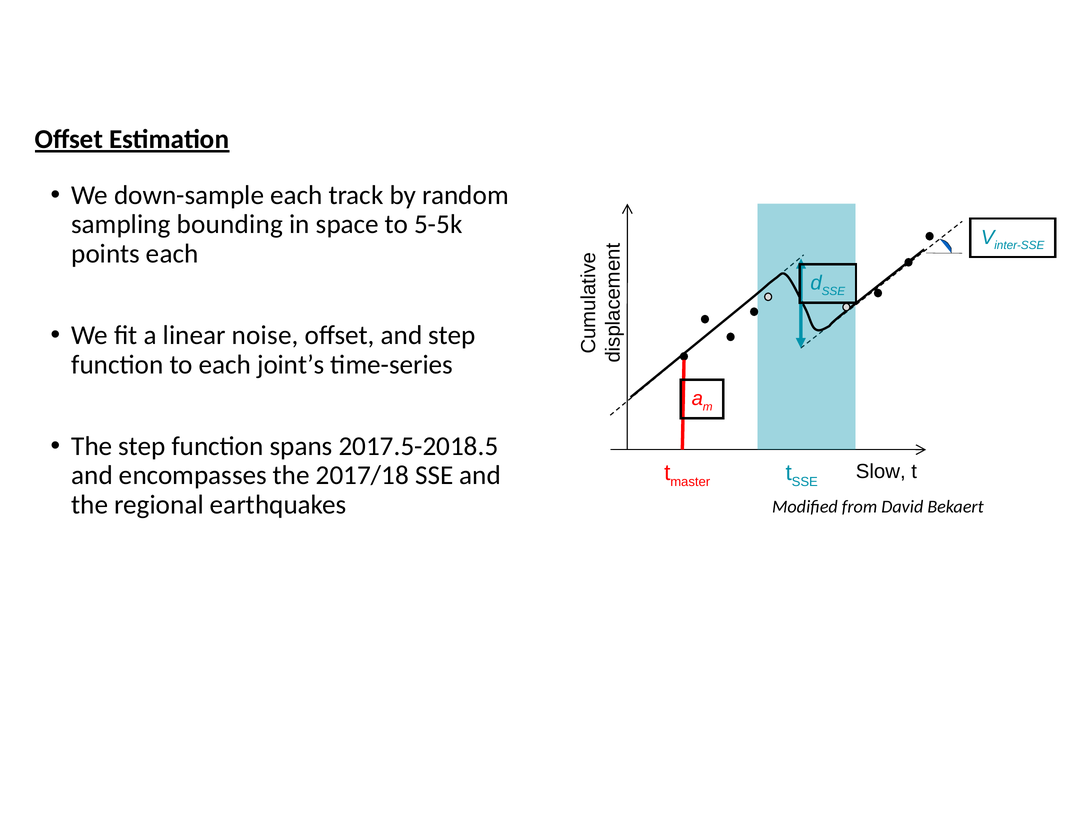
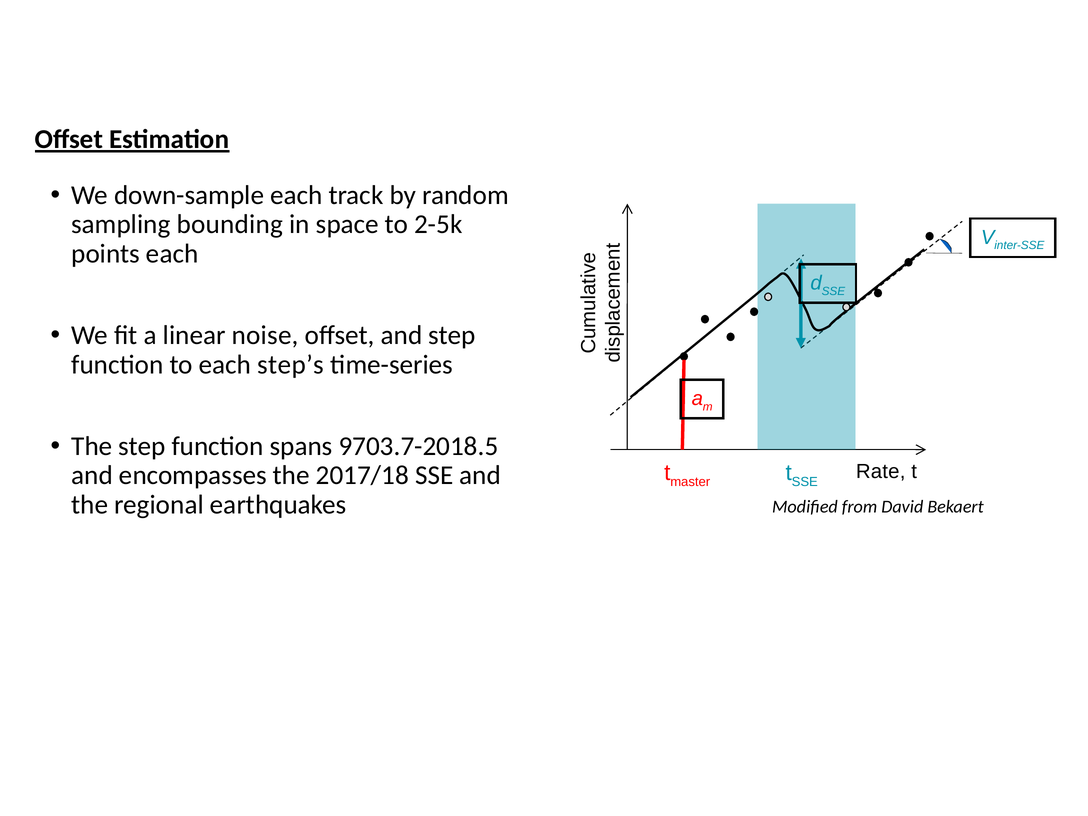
5-5k: 5-5k -> 2-5k (438, 224)
joint’s: joint’s -> step’s (291, 365)
2017.5-2018.5: 2017.5-2018.5 -> 9703.7-2018.5 (419, 446)
Slow: Slow -> Rate (881, 471)
